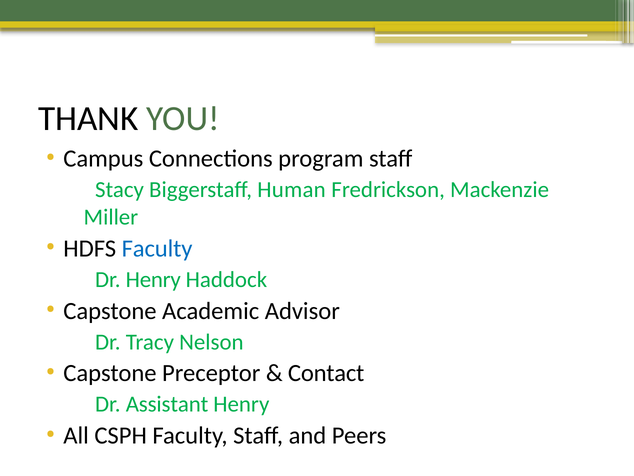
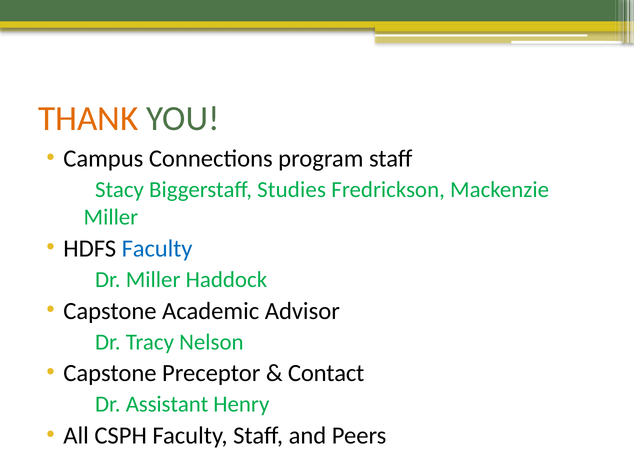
THANK colour: black -> orange (88, 119)
Human: Human -> Studies (292, 189)
Dr Henry: Henry -> Miller (153, 279)
